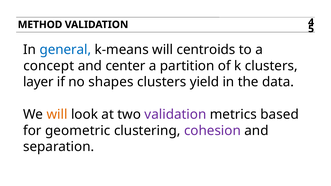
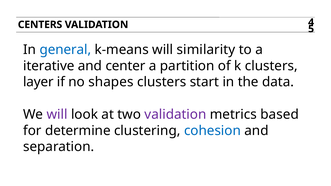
METHOD: METHOD -> CENTERS (40, 25)
centroids: centroids -> similarity (206, 50)
concept: concept -> iterative (49, 66)
yield: yield -> start (204, 82)
will colour: orange -> purple (57, 114)
geometric: geometric -> determine (78, 130)
cohesion colour: purple -> blue (212, 130)
